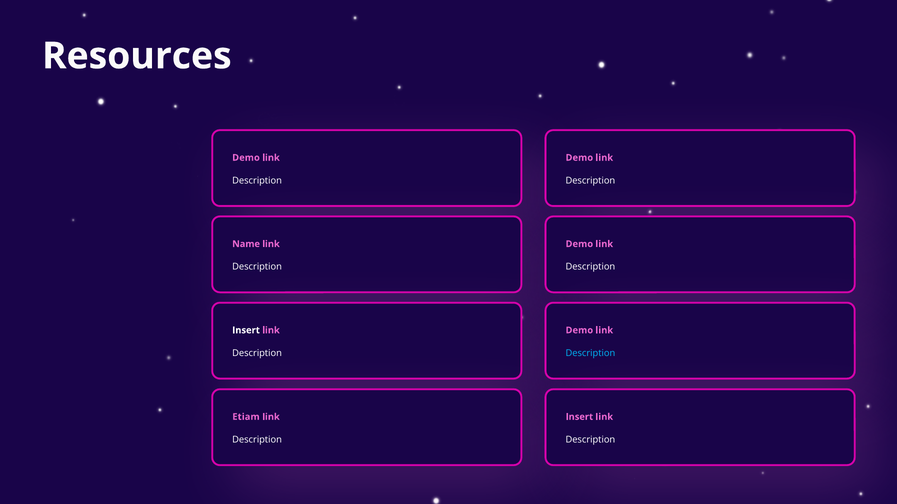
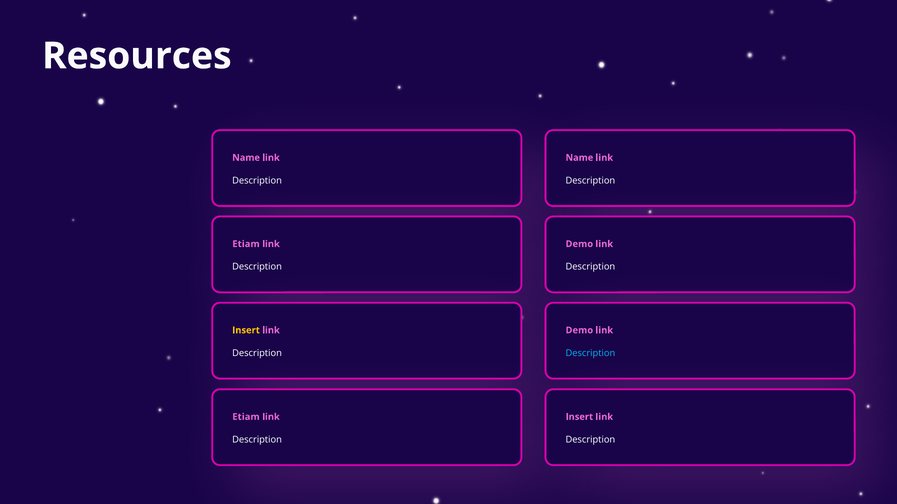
Demo: Demo -> Name (246, 158)
Demo: Demo -> Name (579, 158)
Name: Name -> Etiam (246, 244)
Insert colour: white -> yellow (246, 331)
